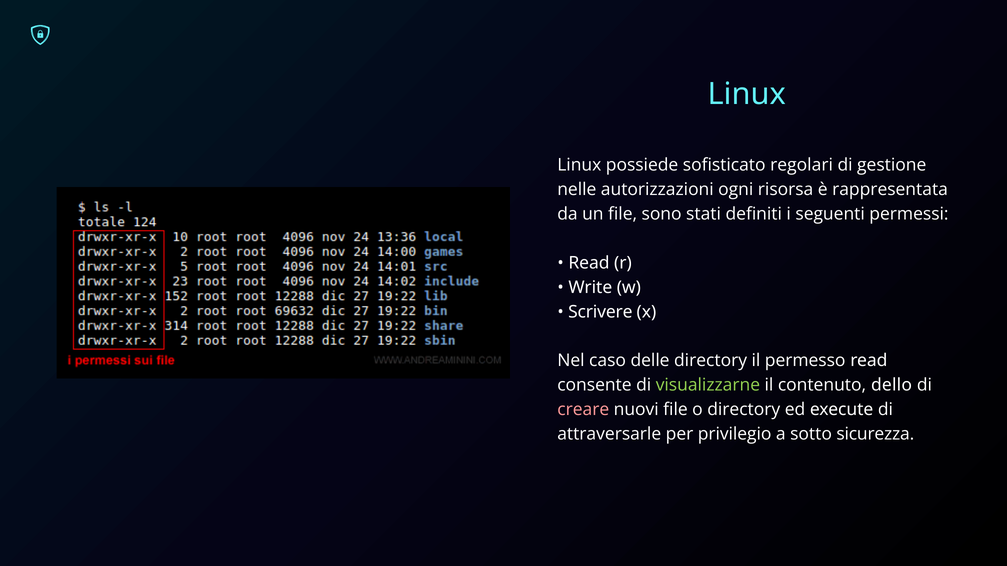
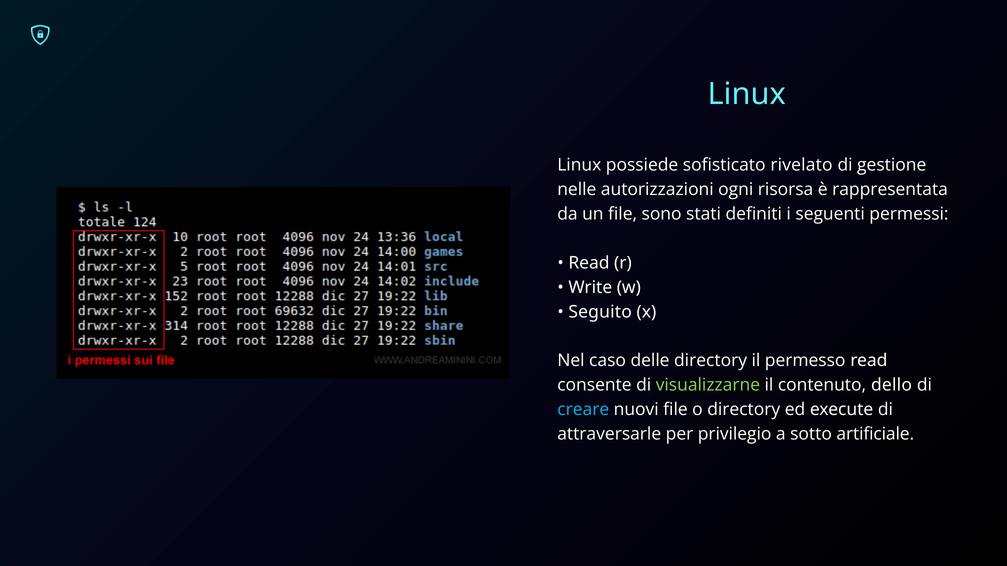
regolari: regolari -> rivelato (801, 165)
Scrivere: Scrivere -> Seguito (600, 312)
creare colour: pink -> light blue (583, 410)
sicurezza: sicurezza -> artificiale (875, 434)
